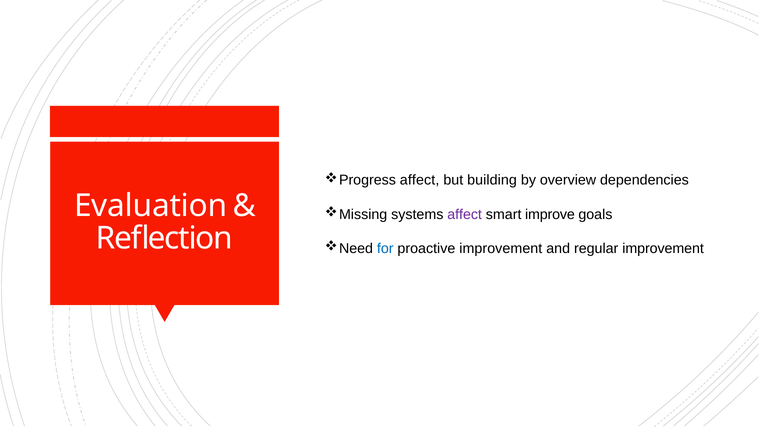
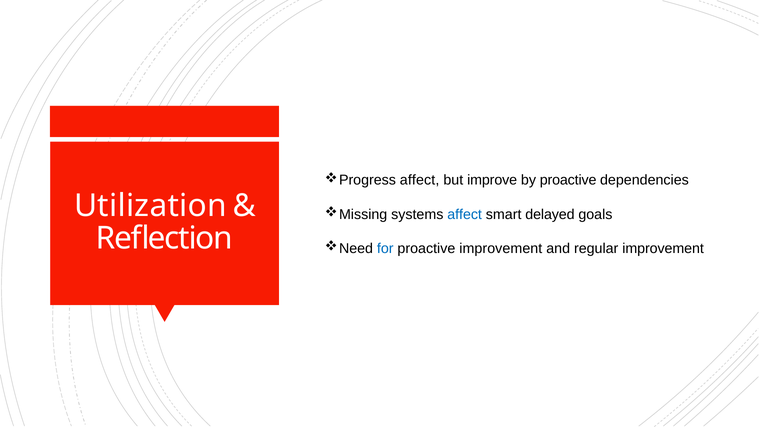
building: building -> improve (492, 180)
by overview: overview -> proactive (568, 180)
Evaluation: Evaluation -> Utilization (150, 206)
affect colour: purple -> blue (465, 215)
improve: improve -> delayed (550, 215)
